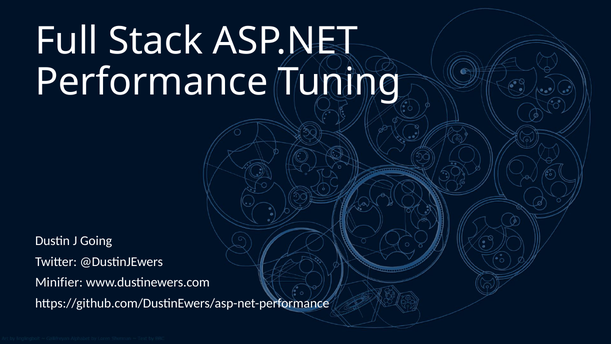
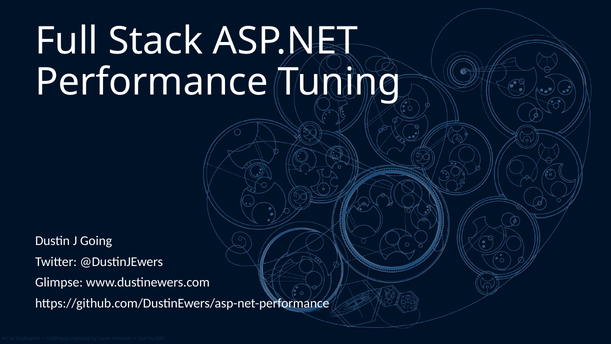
Minifier: Minifier -> Glimpse (59, 282)
